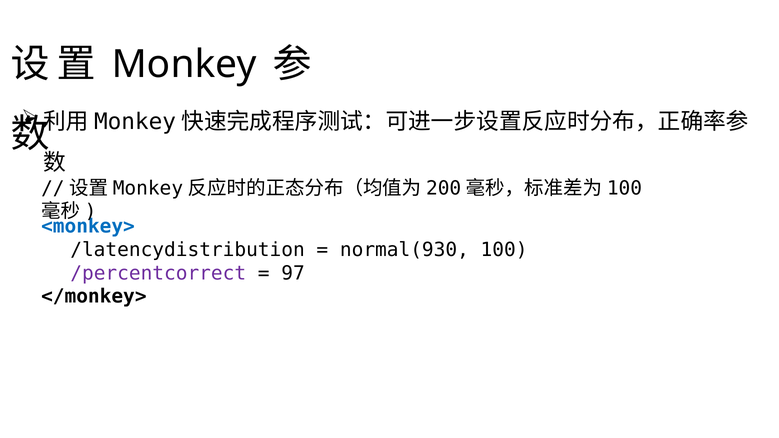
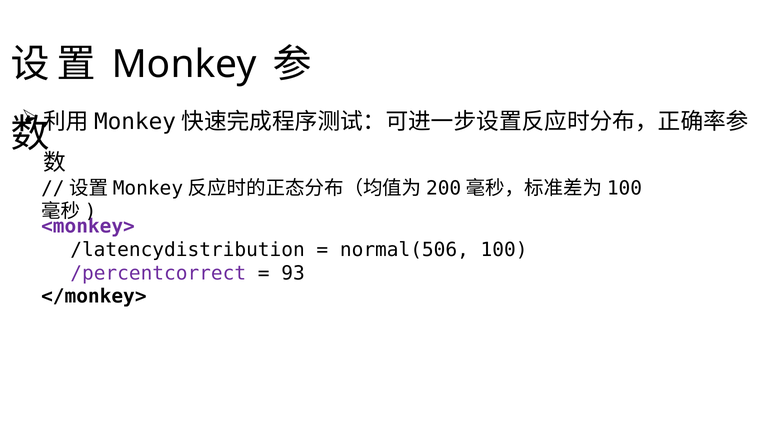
<monkey> colour: blue -> purple (88, 227)
normal(930: normal(930 -> normal(506 (404, 250)
97: 97 -> 93 (293, 273)
